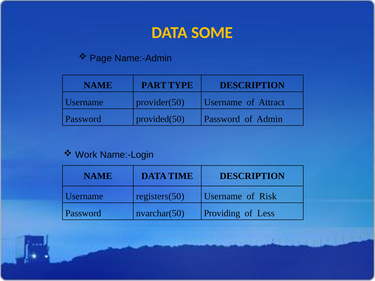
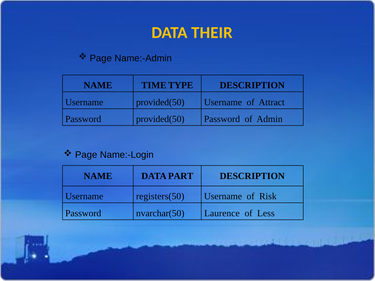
SOME: SOME -> THEIR (212, 33)
PART: PART -> TIME (154, 85)
Username provider(50: provider(50 -> provided(50 (160, 102)
Work: Work -> Page (86, 155)
TIME: TIME -> PART (181, 176)
Providing: Providing -> Laurence (222, 213)
